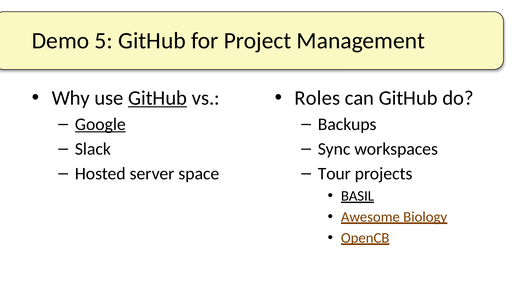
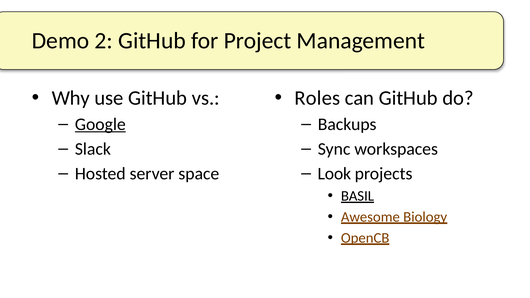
5: 5 -> 2 (104, 41)
GitHub underline: present -> none (158, 98)
Tour: Tour -> Look (334, 174)
